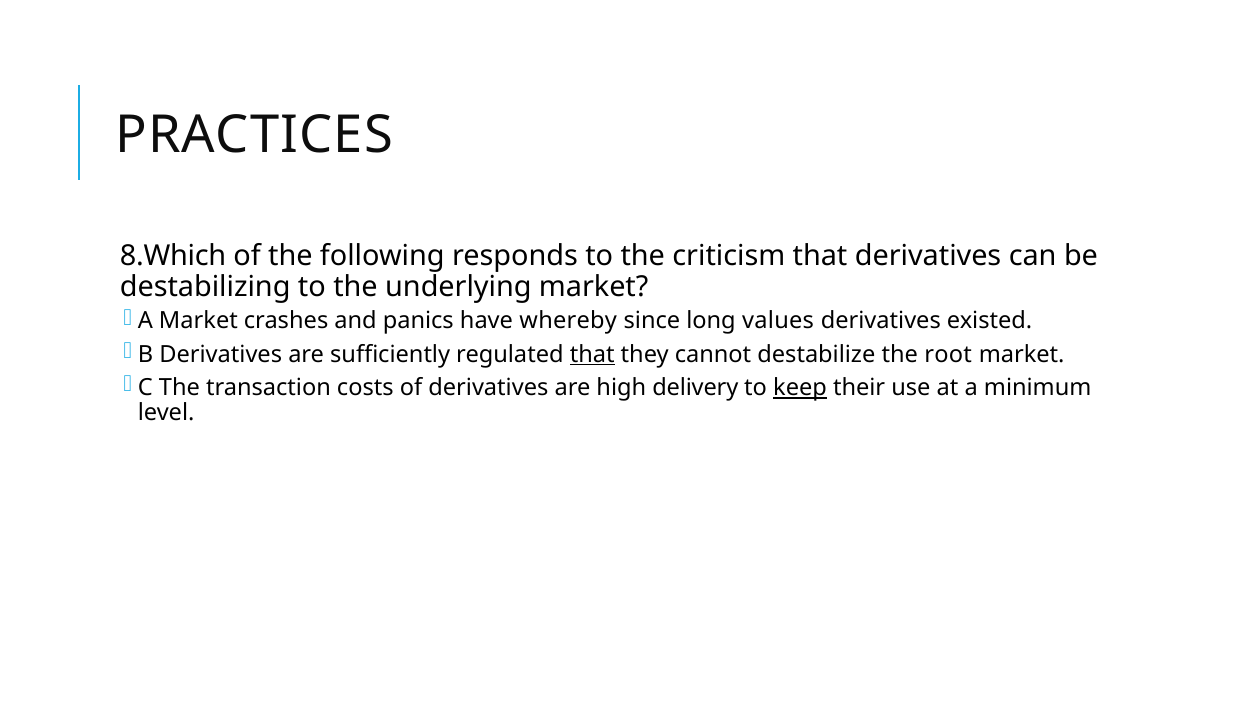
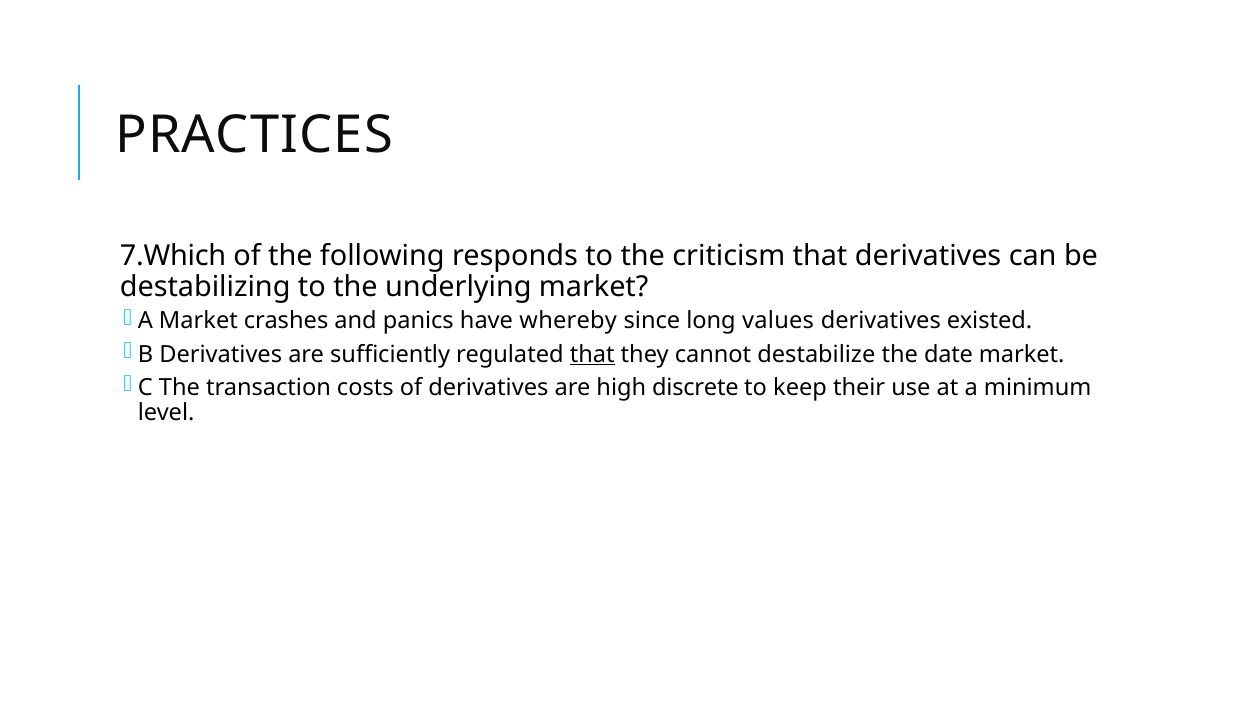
8.Which: 8.Which -> 7.Which (173, 256)
root: root -> date (948, 354)
delivery: delivery -> discrete (695, 388)
keep underline: present -> none (800, 388)
